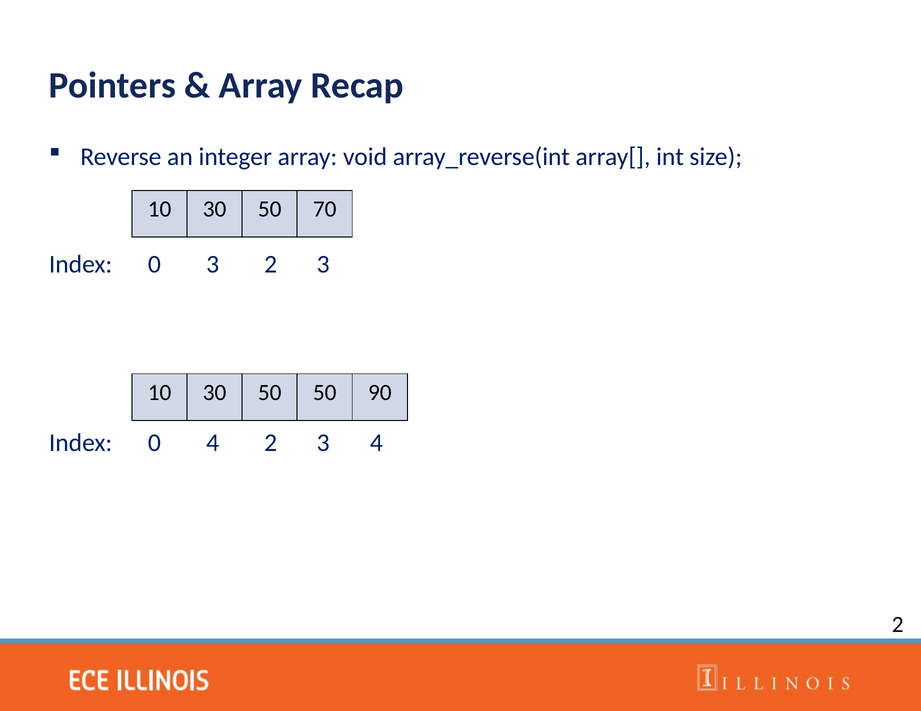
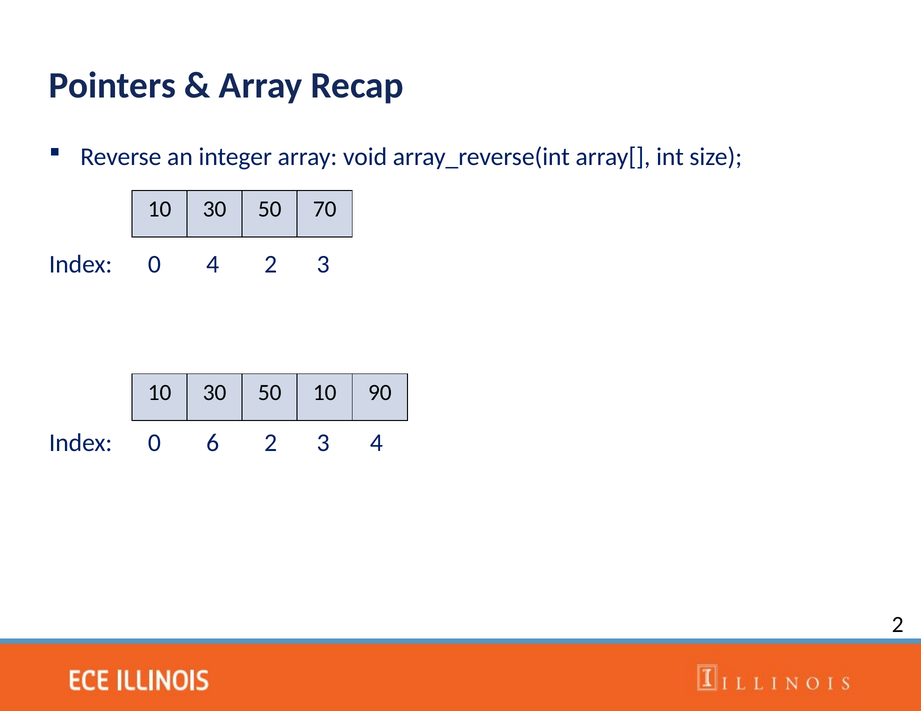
0 3: 3 -> 4 (213, 264)
50 50: 50 -> 10 (325, 393)
0 4: 4 -> 6 (213, 443)
